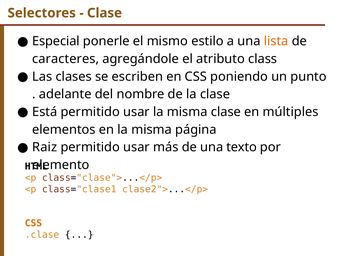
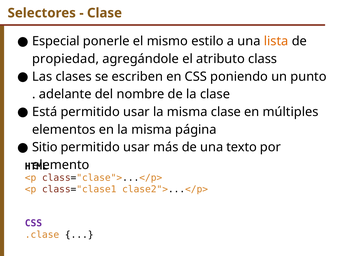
caracteres: caracteres -> propiedad (66, 59)
Raiz: Raiz -> Sitio (45, 148)
CSS colour: orange -> purple (33, 224)
